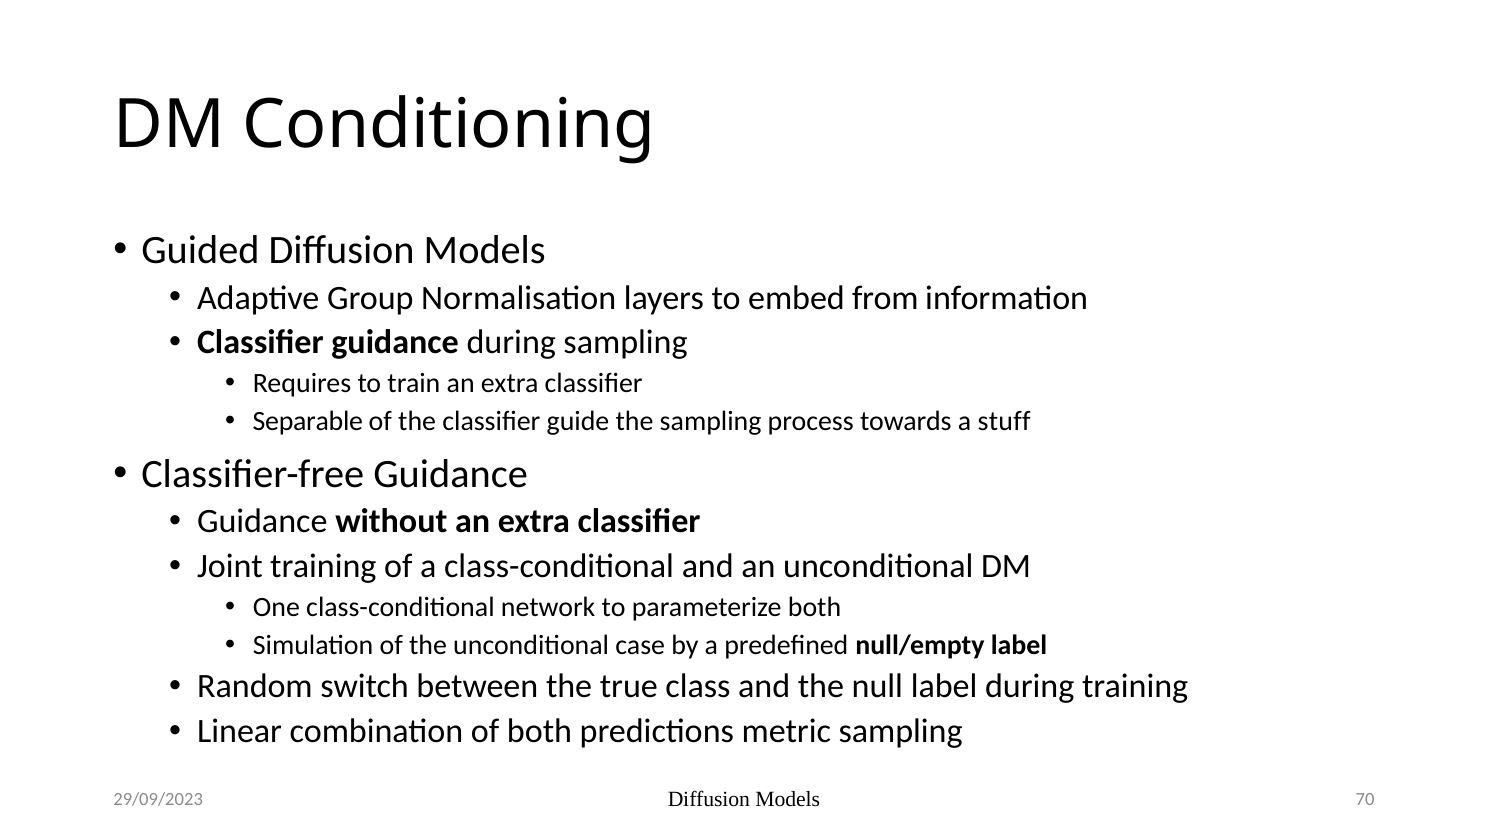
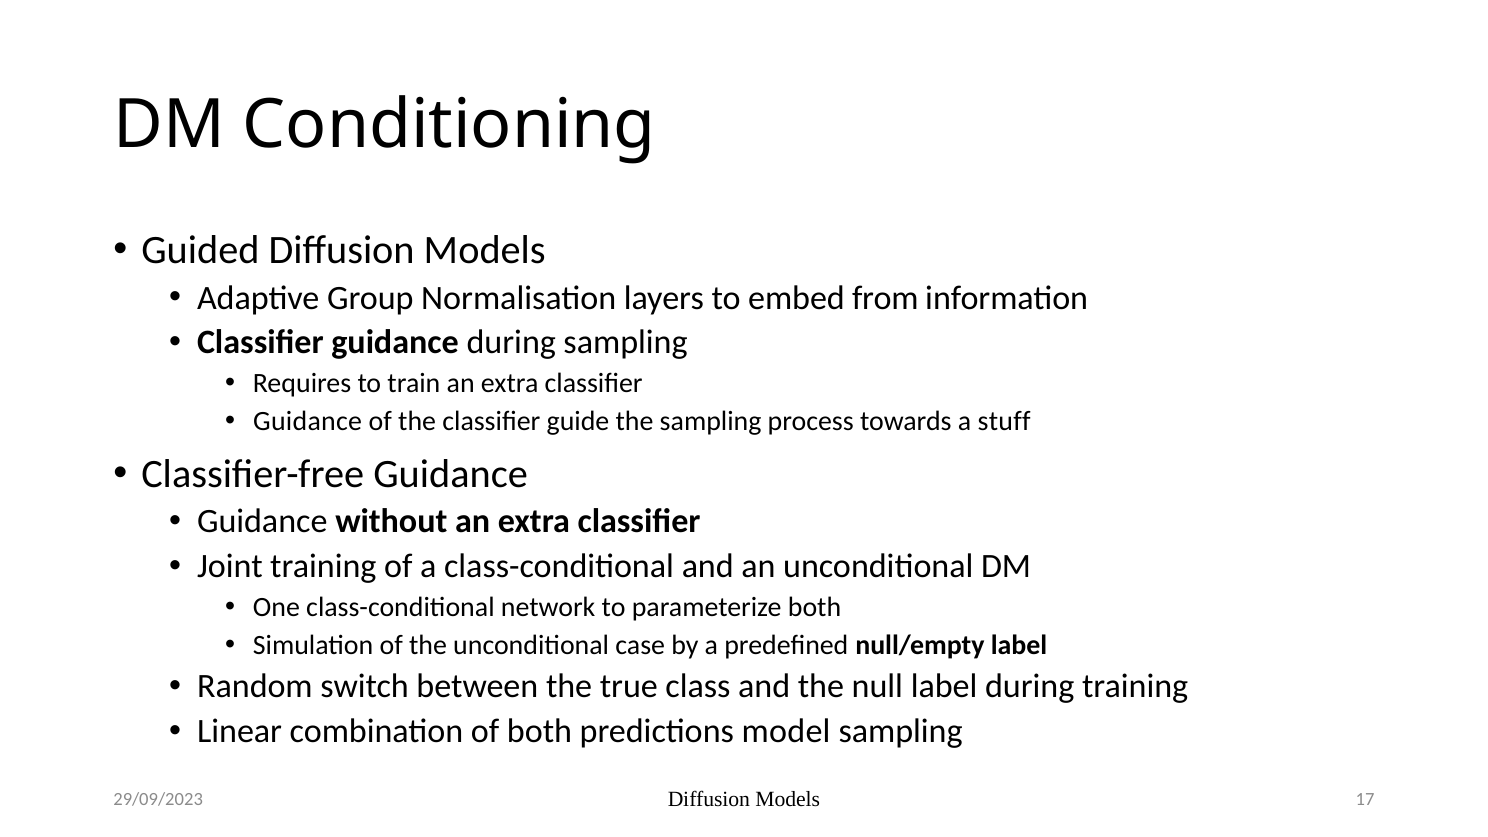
Separable: Separable -> Guidance (308, 422)
metric: metric -> model (786, 731)
70: 70 -> 17 (1365, 799)
